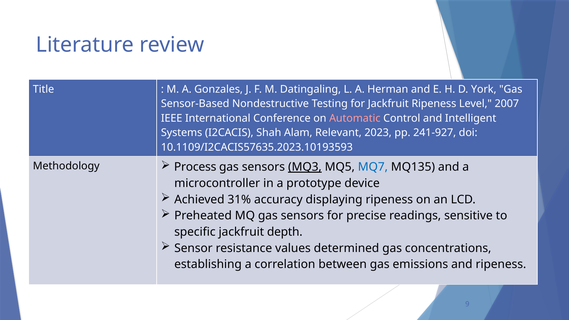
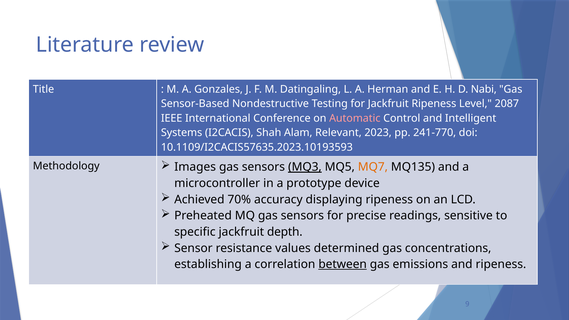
York: York -> Nabi (484, 89)
2007: 2007 -> 2087 (507, 104)
241-927: 241-927 -> 241-770 (435, 133)
Process: Process -> Images (195, 167)
MQ7 colour: blue -> orange (373, 167)
31%: 31% -> 70% (239, 200)
between underline: none -> present (343, 264)
